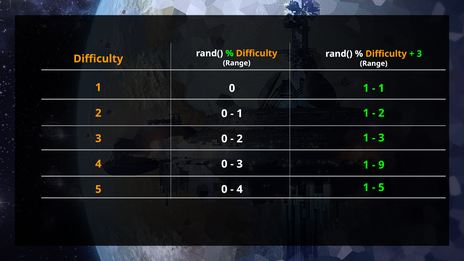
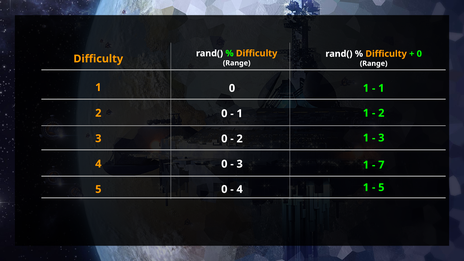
3: 3 -> 0 (419, 54)
9: 9 -> 7 (381, 165)
